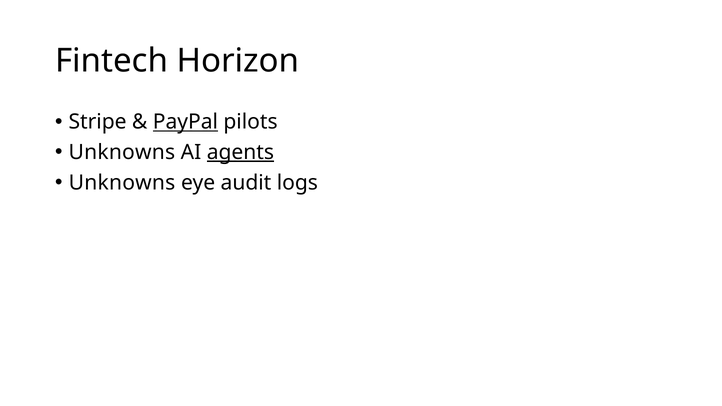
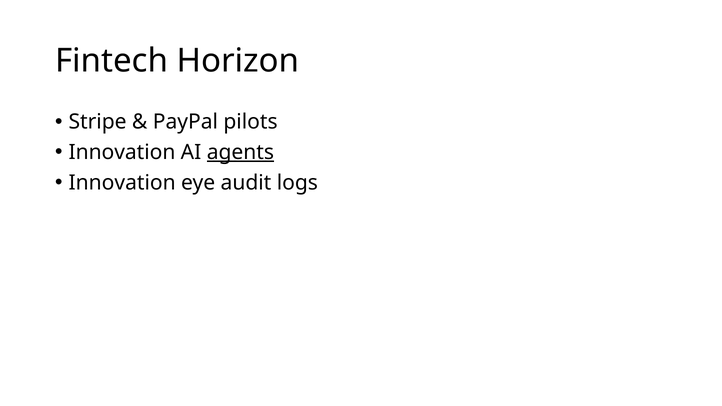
PayPal underline: present -> none (185, 122)
Unknowns: Unknowns -> Innovation (122, 152)
Unknowns: Unknowns -> Innovation (122, 183)
